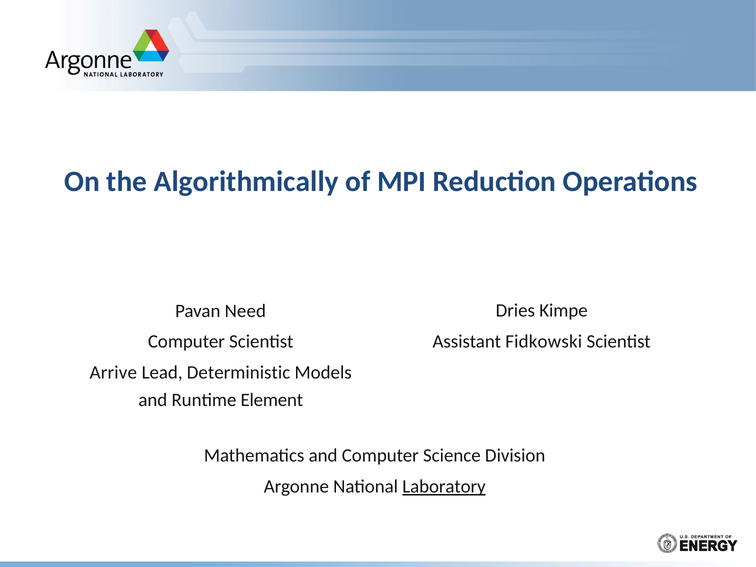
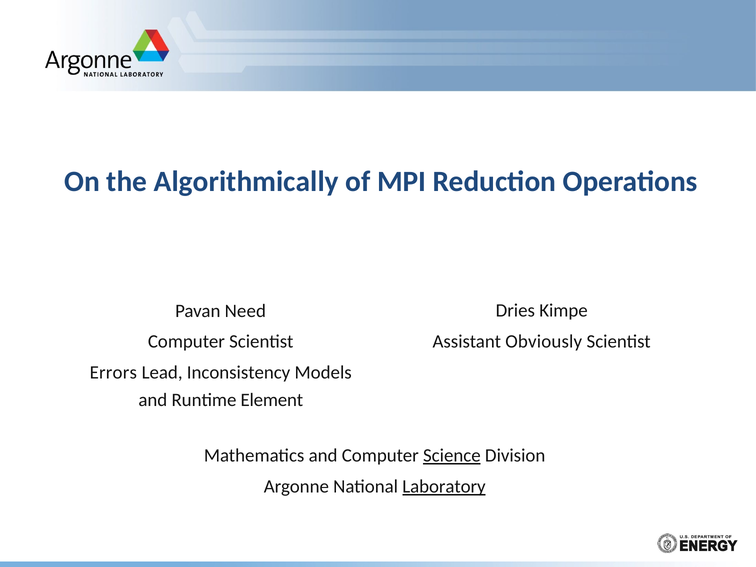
Fidkowski: Fidkowski -> Obviously (544, 342)
Arrive: Arrive -> Errors (113, 373)
Deterministic: Deterministic -> Inconsistency (239, 373)
Science underline: none -> present (452, 456)
